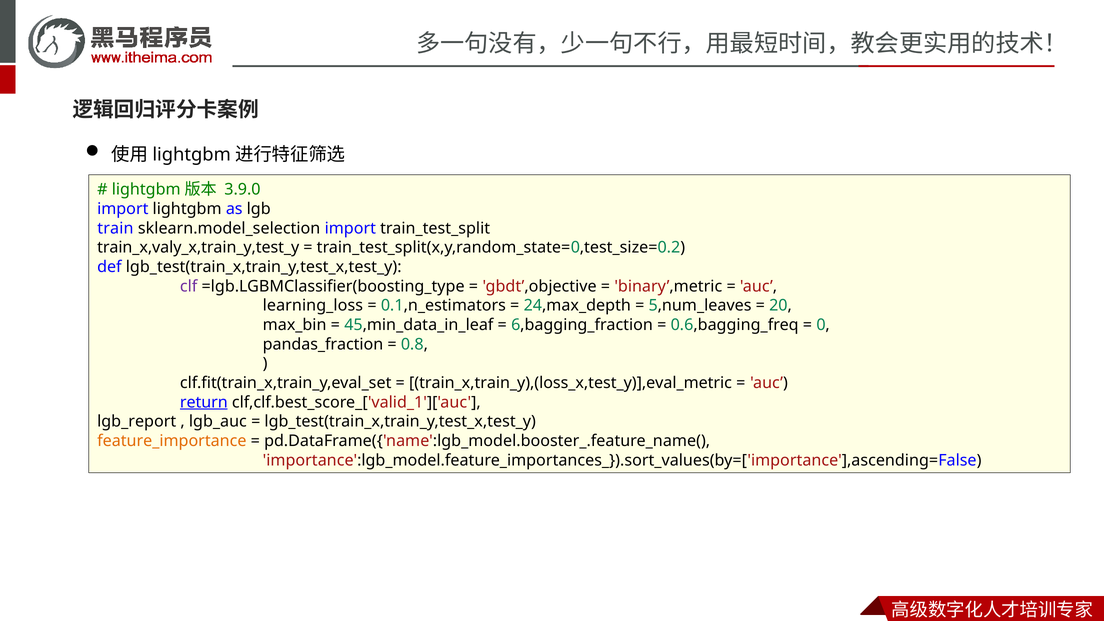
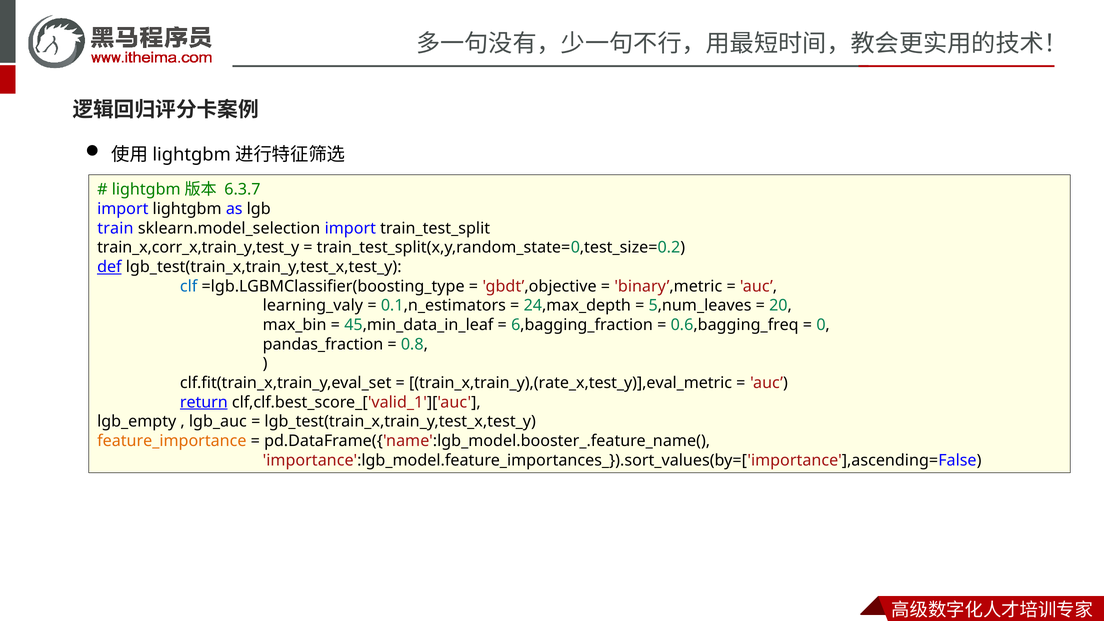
3.9.0: 3.9.0 -> 6.3.7 (242, 190)
train_x,valy_x,train_y,test_y: train_x,valy_x,train_y,test_y -> train_x,corr_x,train_y,test_y (198, 248)
def underline: none -> present (109, 267)
clf colour: purple -> blue (189, 286)
learning_loss: learning_loss -> learning_valy (313, 306)
train_x,train_y),(loss_x,test_y)],eval_metric: train_x,train_y),(loss_x,test_y)],eval_metric -> train_x,train_y),(rate_x,test_y)],eval_metric (571, 383)
lgb_report: lgb_report -> lgb_empty (137, 422)
